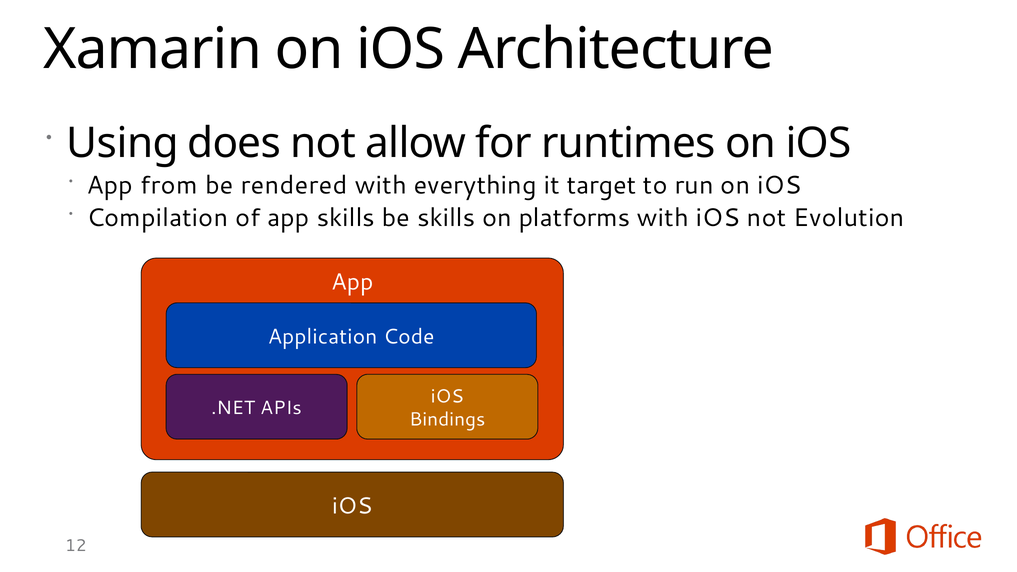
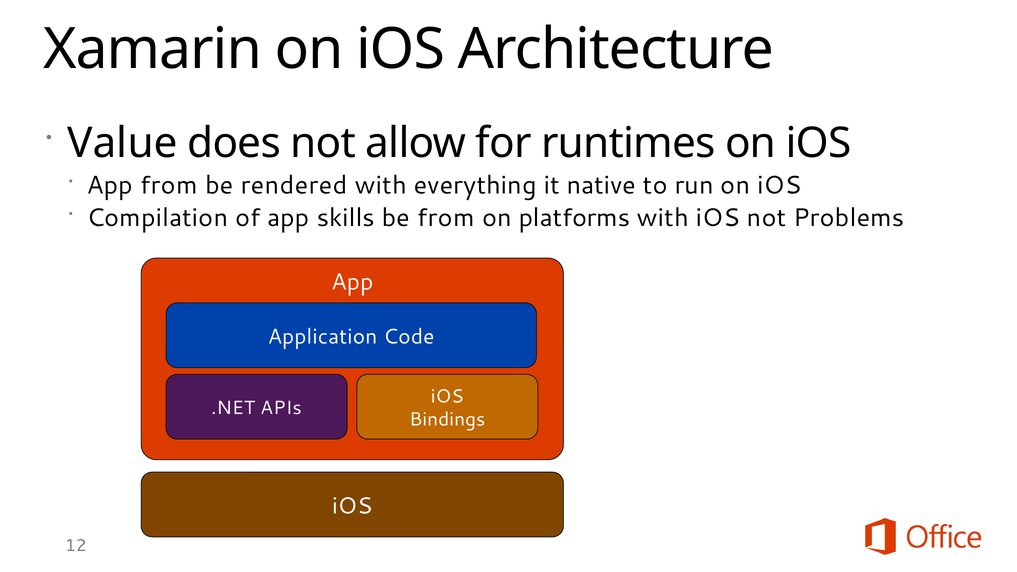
Using: Using -> Value (122, 143)
target: target -> native (601, 185)
be skills: skills -> from (446, 218)
Evolution: Evolution -> Problems (849, 218)
